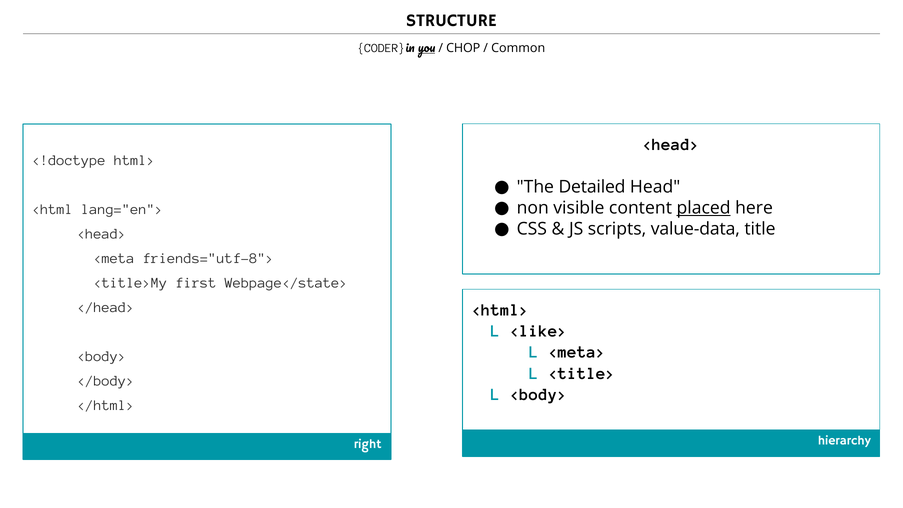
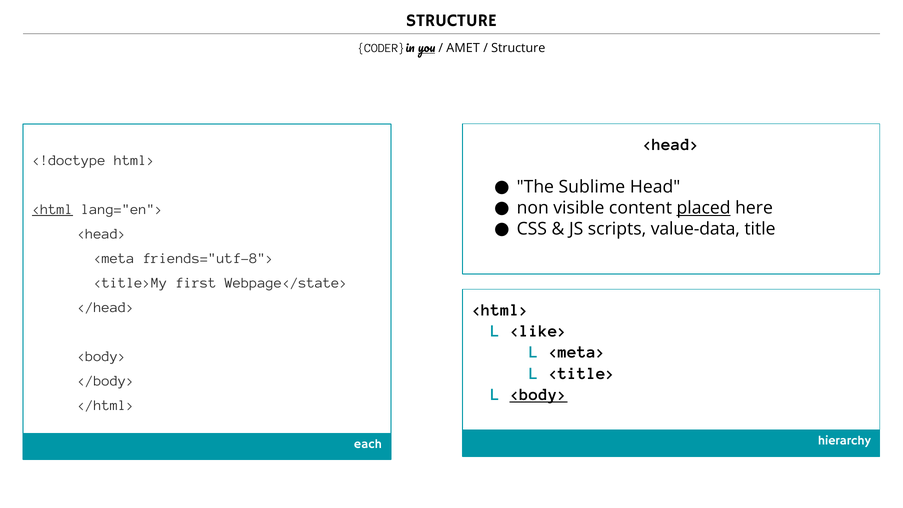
CHOP: CHOP -> AMET (463, 48)
Common: Common -> Structure (518, 48)
Detailed: Detailed -> Sublime (592, 187)
<html underline: none -> present (53, 209)
<body> underline: none -> present (539, 394)
right: right -> each (368, 444)
